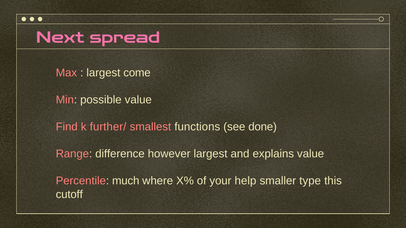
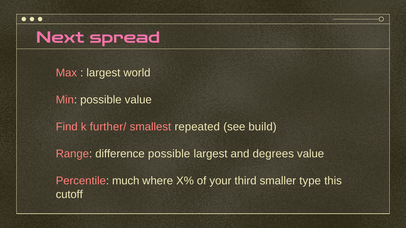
come: come -> world (137, 73)
functions: functions -> repeated (197, 127)
done: done -> build (263, 127)
difference however: however -> possible (169, 154)
explains: explains -> degrees (273, 154)
help: help -> third (246, 181)
